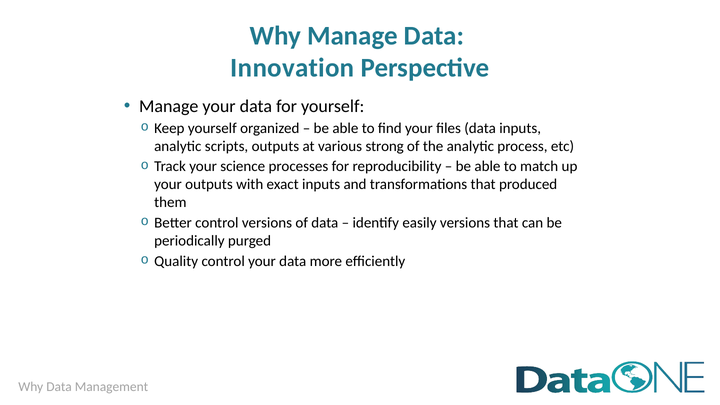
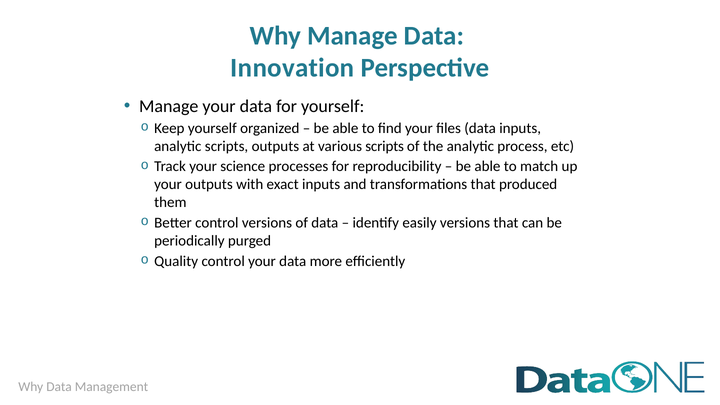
various strong: strong -> scripts (385, 146)
